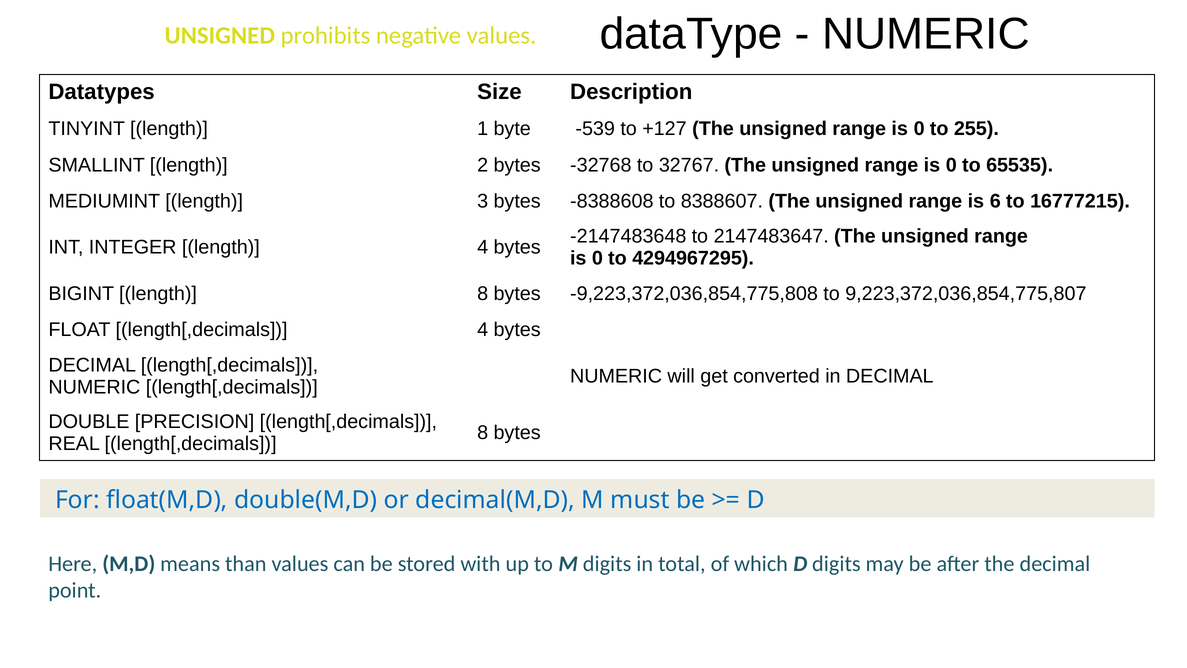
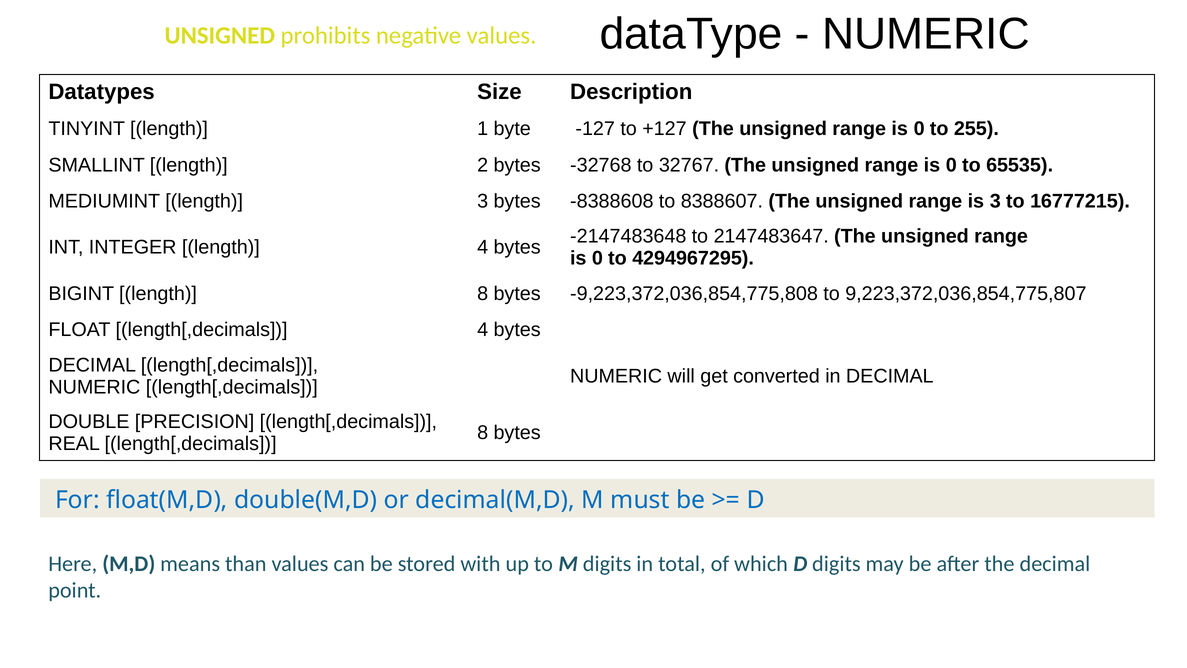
-539: -539 -> -127 (595, 129)
is 6: 6 -> 3 (995, 201)
